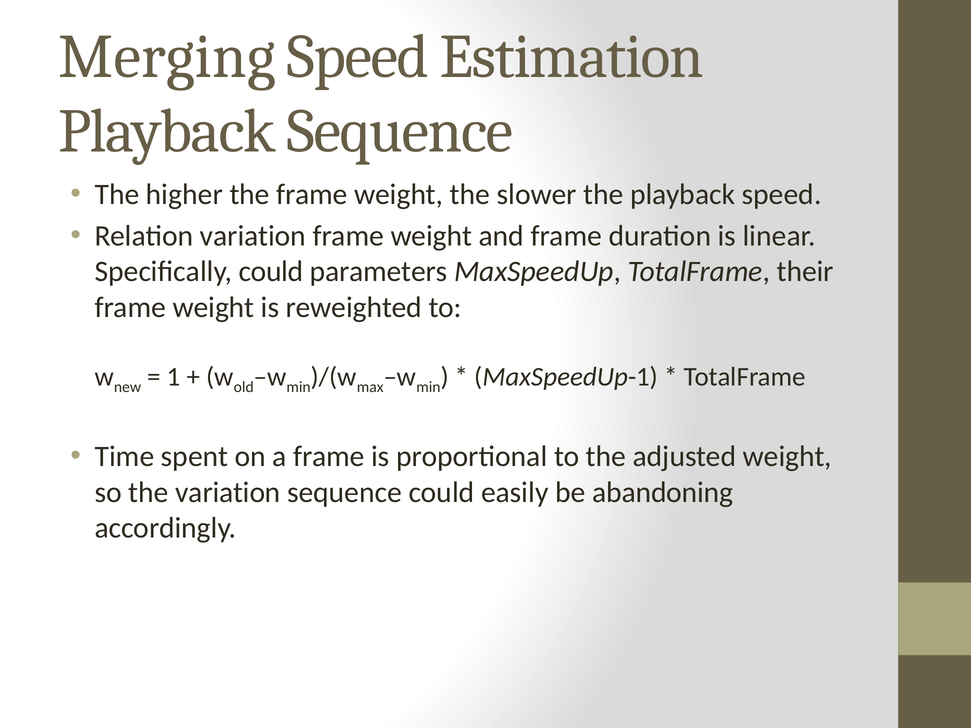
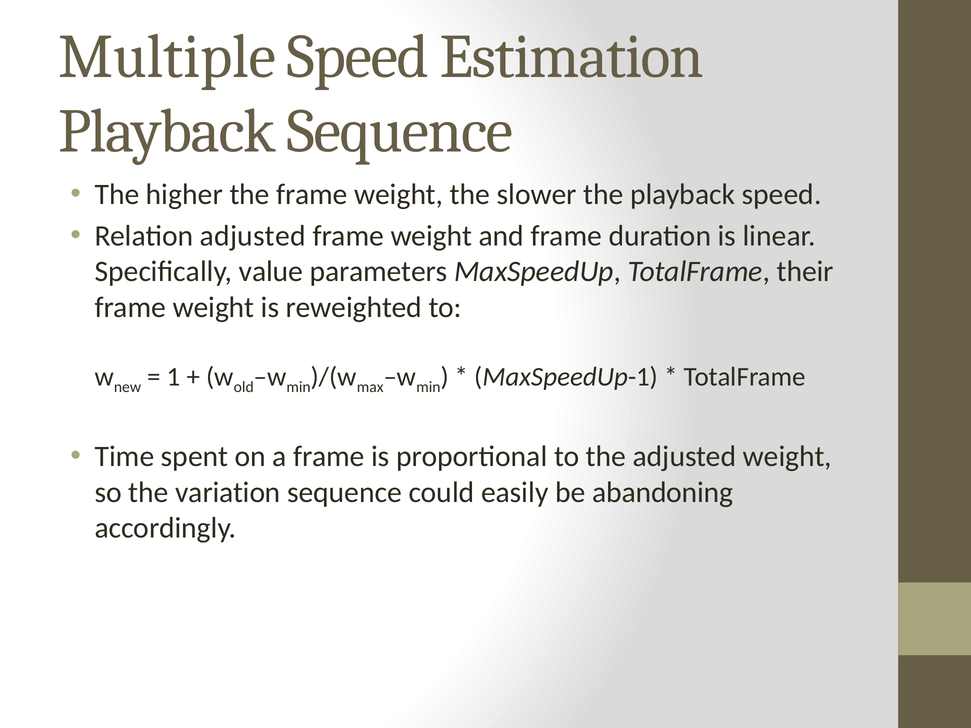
Merging: Merging -> Multiple (167, 57)
Relation variation: variation -> adjusted (253, 236)
Specifically could: could -> value (271, 272)
